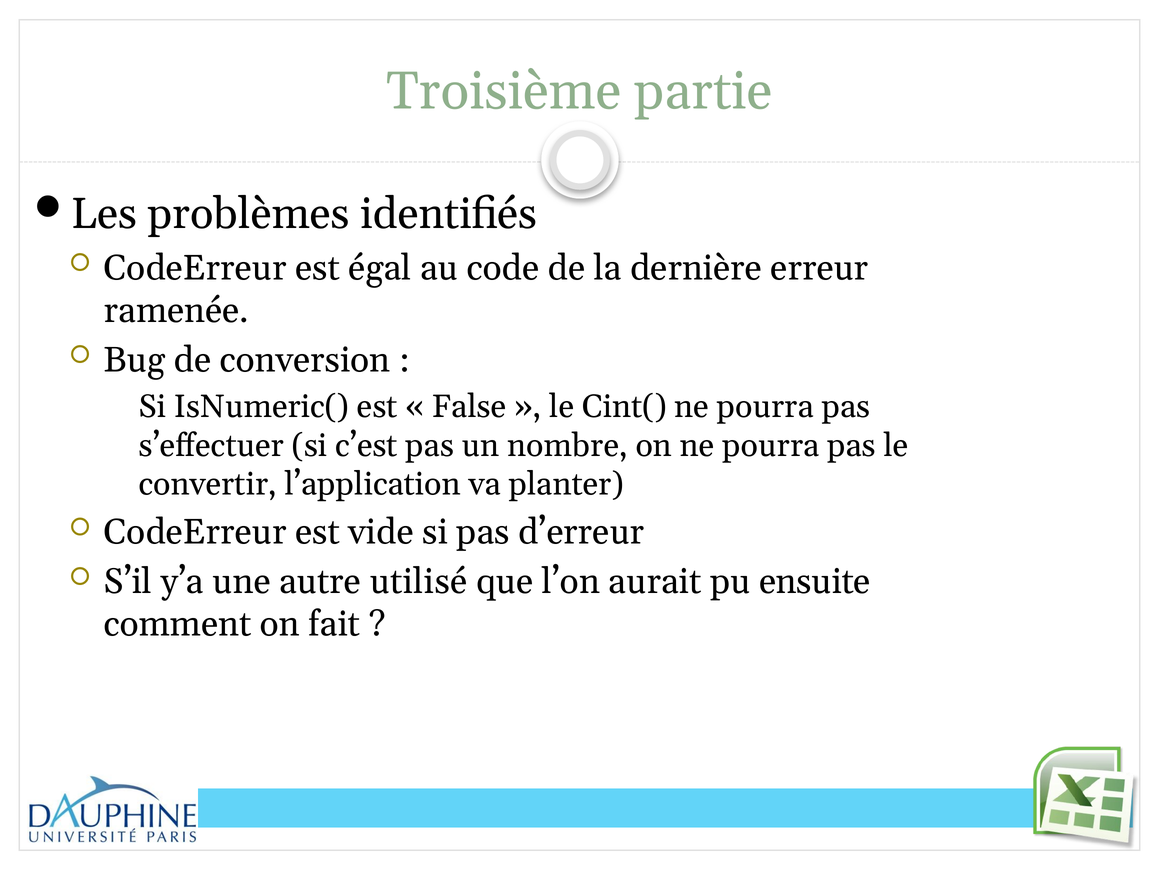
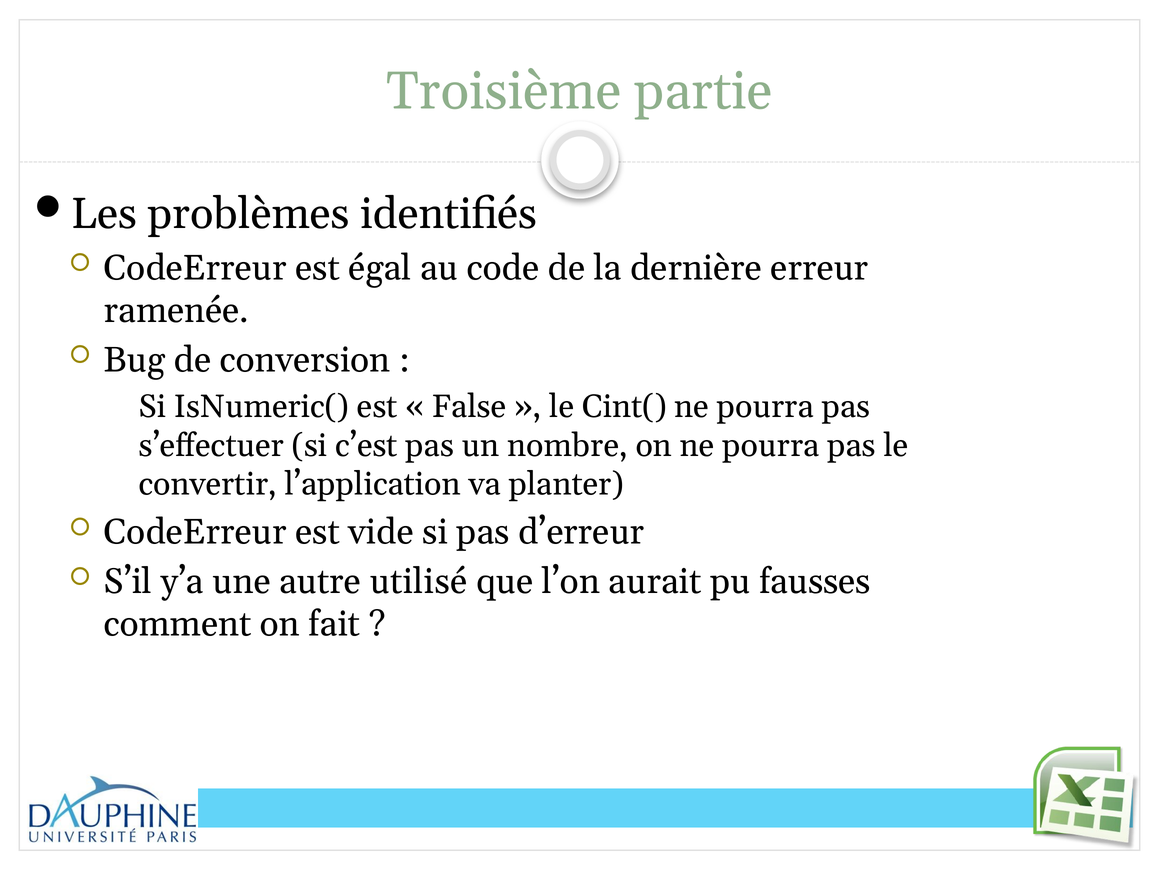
ensuite: ensuite -> fausses (815, 582)
